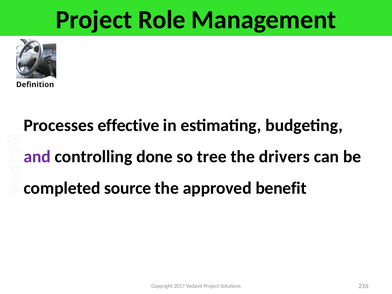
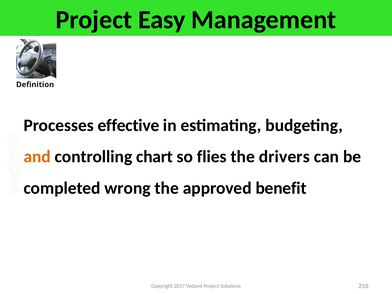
Role: Role -> Easy (162, 20)
and colour: purple -> orange (37, 157)
done: done -> chart (155, 157)
tree: tree -> flies (212, 157)
source: source -> wrong (128, 188)
